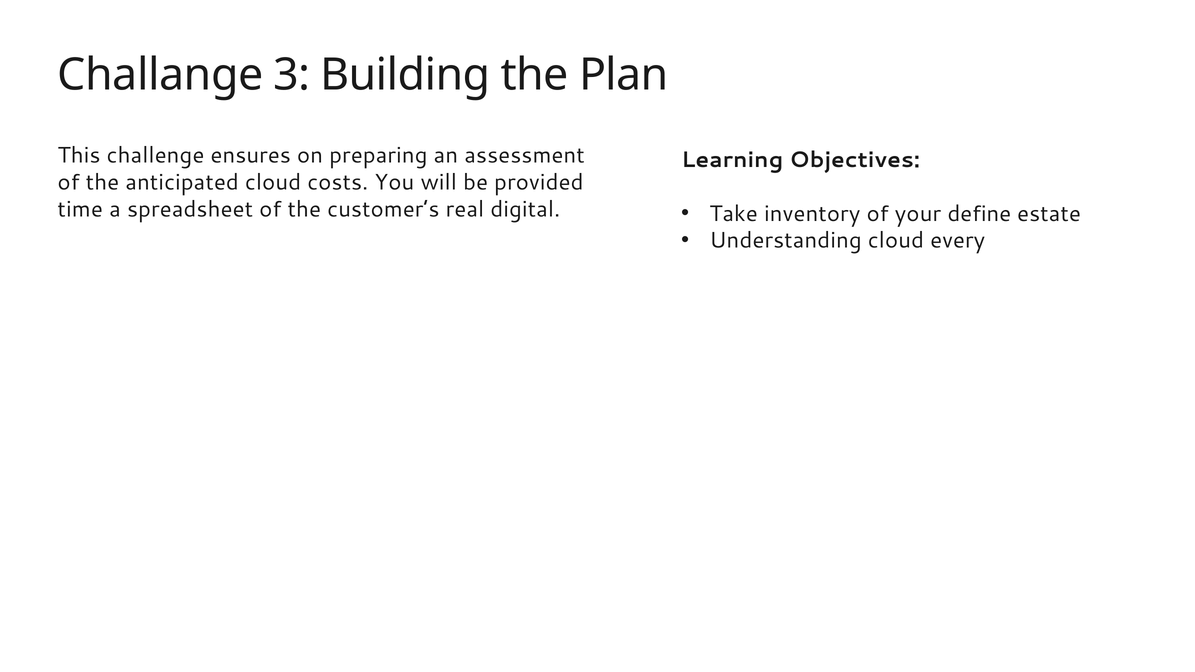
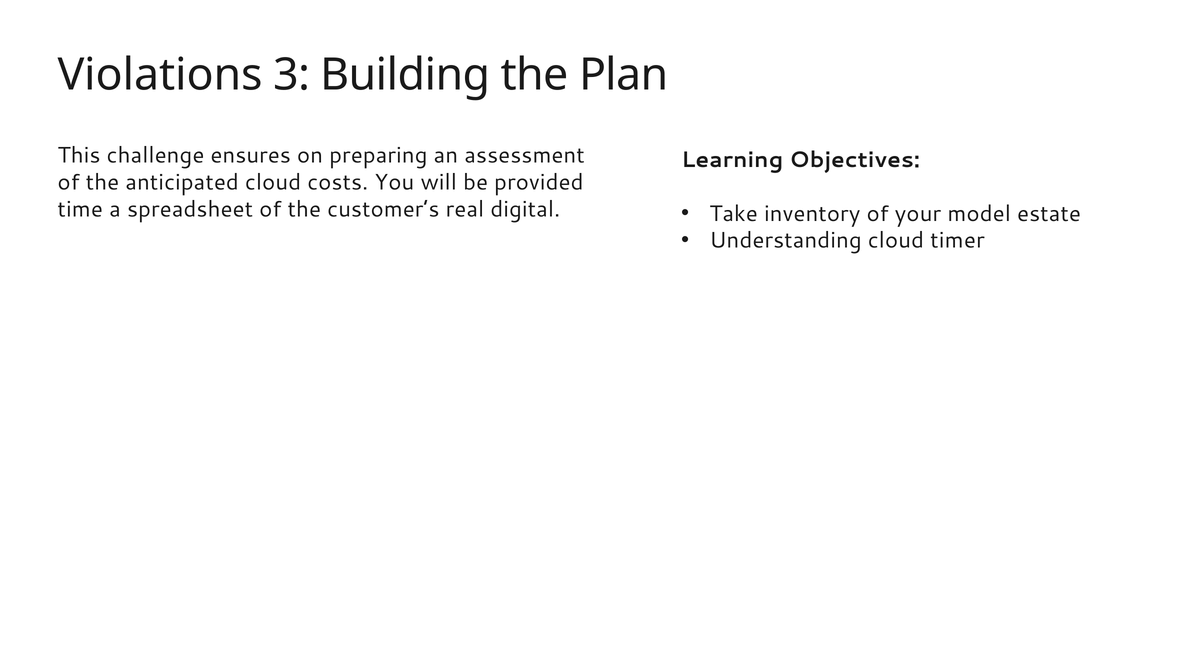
Challange: Challange -> Violations (160, 75)
define: define -> model (979, 214)
every: every -> timer (958, 241)
